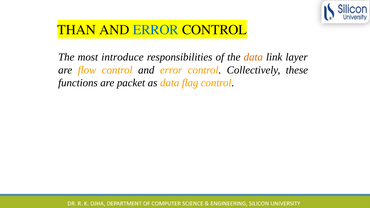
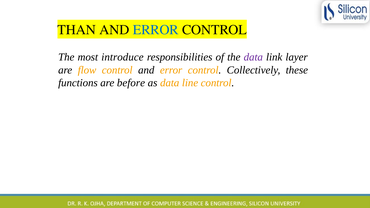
data colour: orange -> purple (253, 57)
packet: packet -> before (131, 83)
flag: flag -> line (190, 83)
